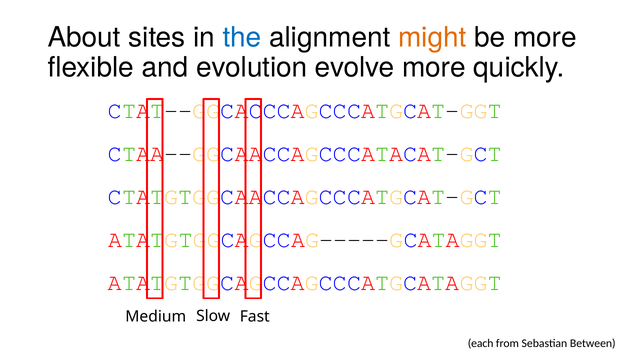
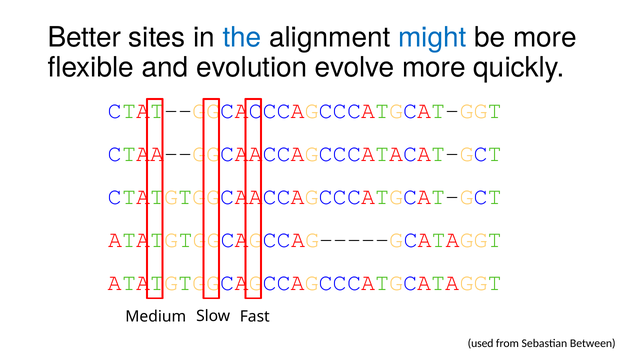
About: About -> Better (84, 37)
might colour: orange -> blue (432, 37)
each: each -> used (481, 343)
